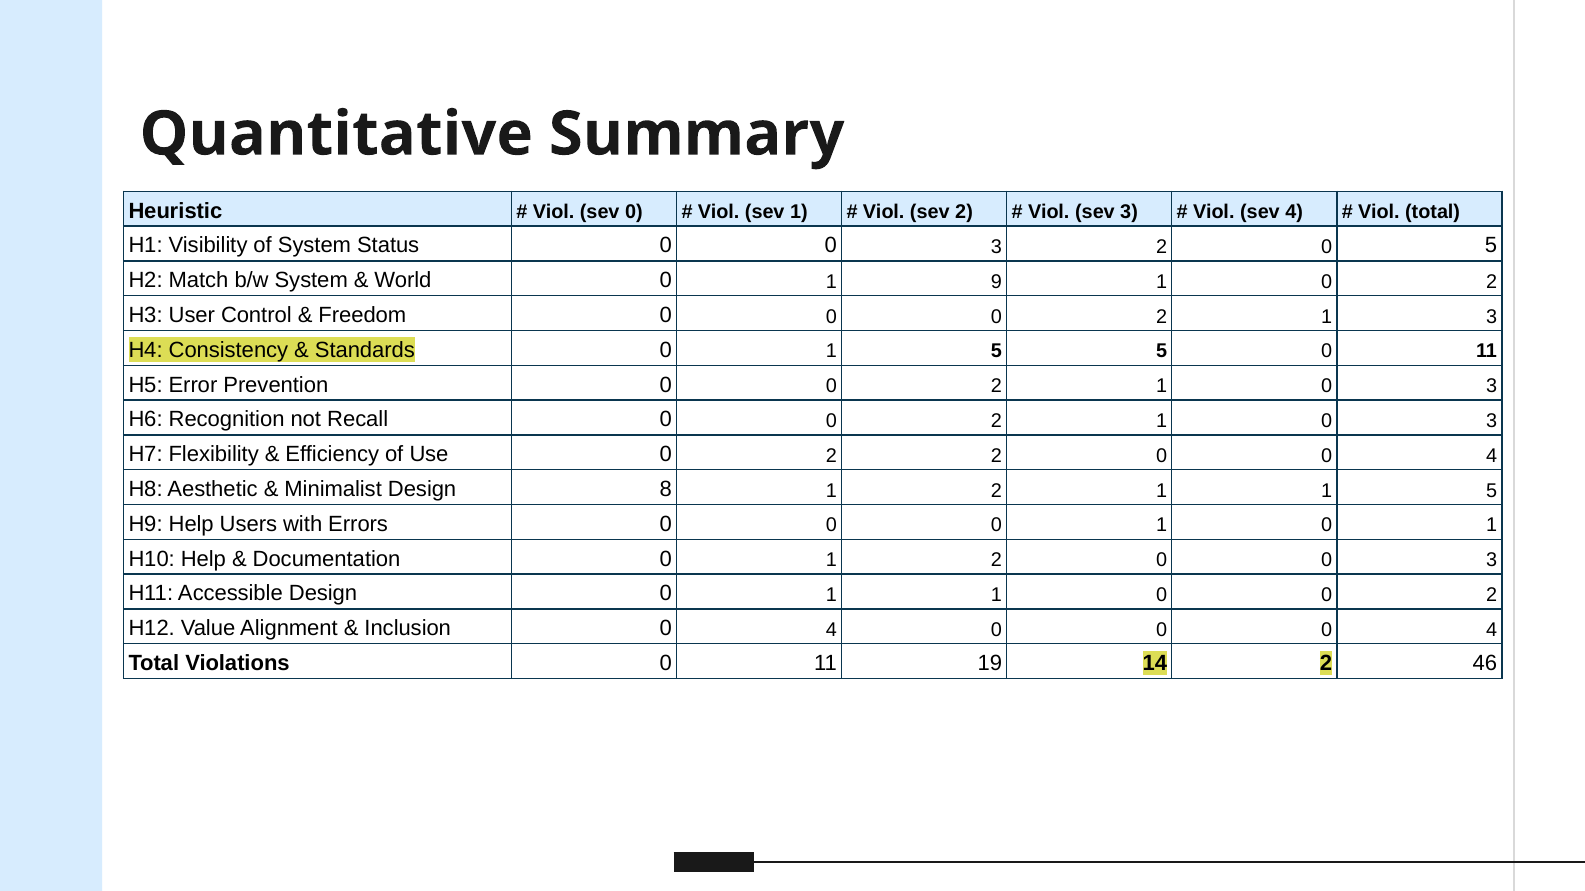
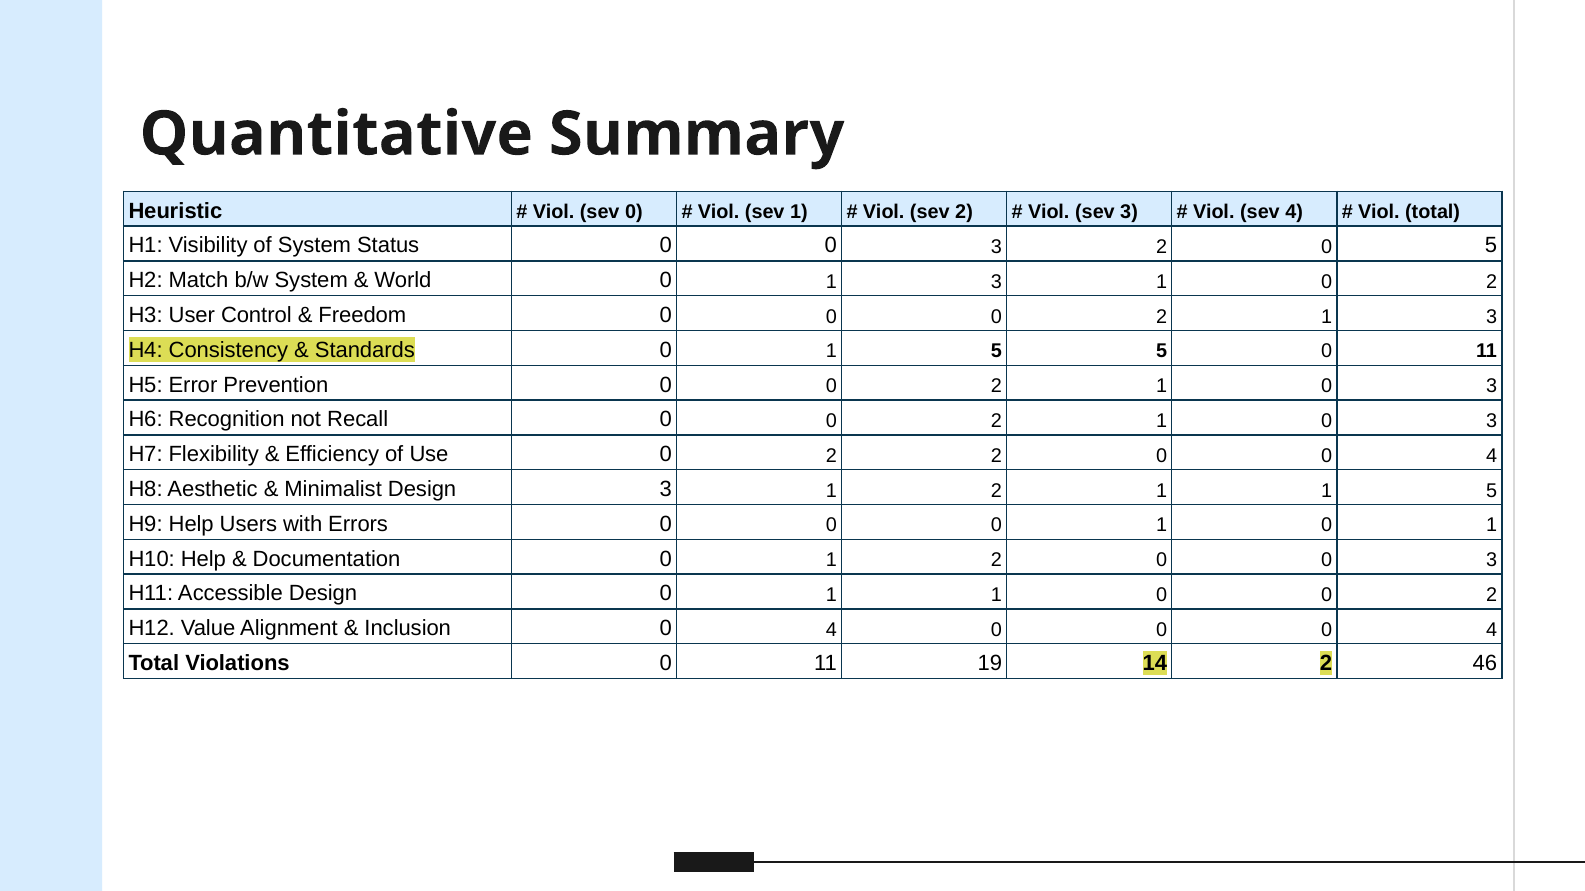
0 1 9: 9 -> 3 (997, 282)
Design 8: 8 -> 3 (666, 490)
